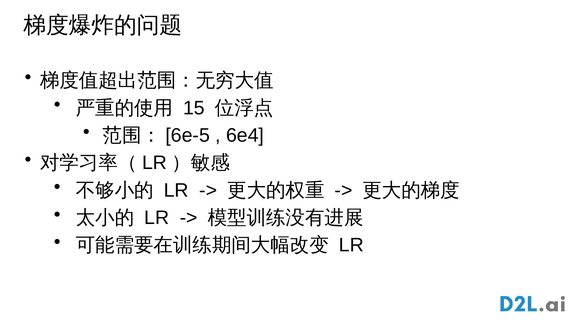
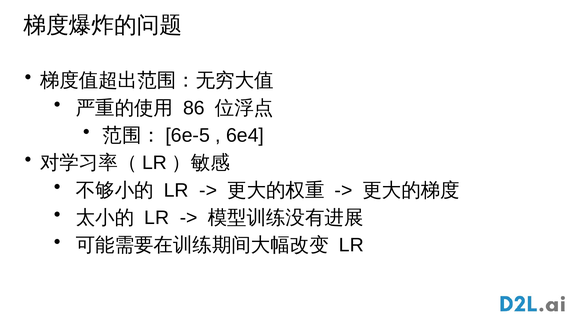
15: 15 -> 86 (194, 108)
